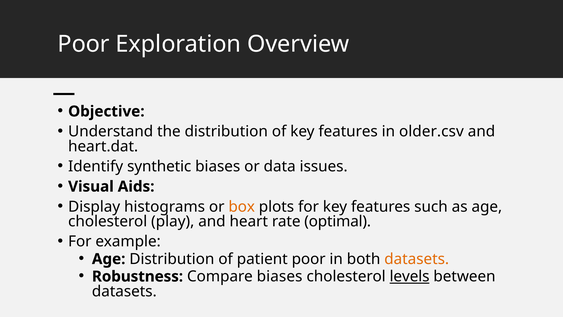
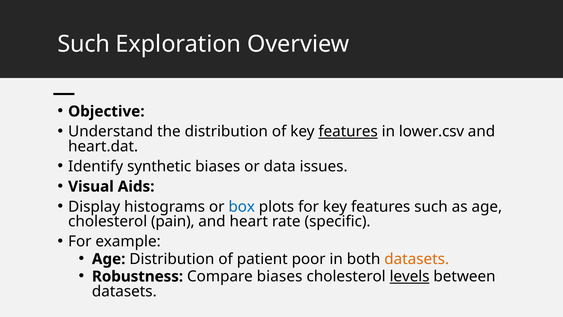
Poor: Poor -> Such (84, 44)
features underline: none -> present (348, 131)
older.csv: older.csv -> lower.csv (432, 131)
box colour: orange -> blue (242, 206)
play: play -> pain (173, 221)
optimal: optimal -> specific (338, 221)
